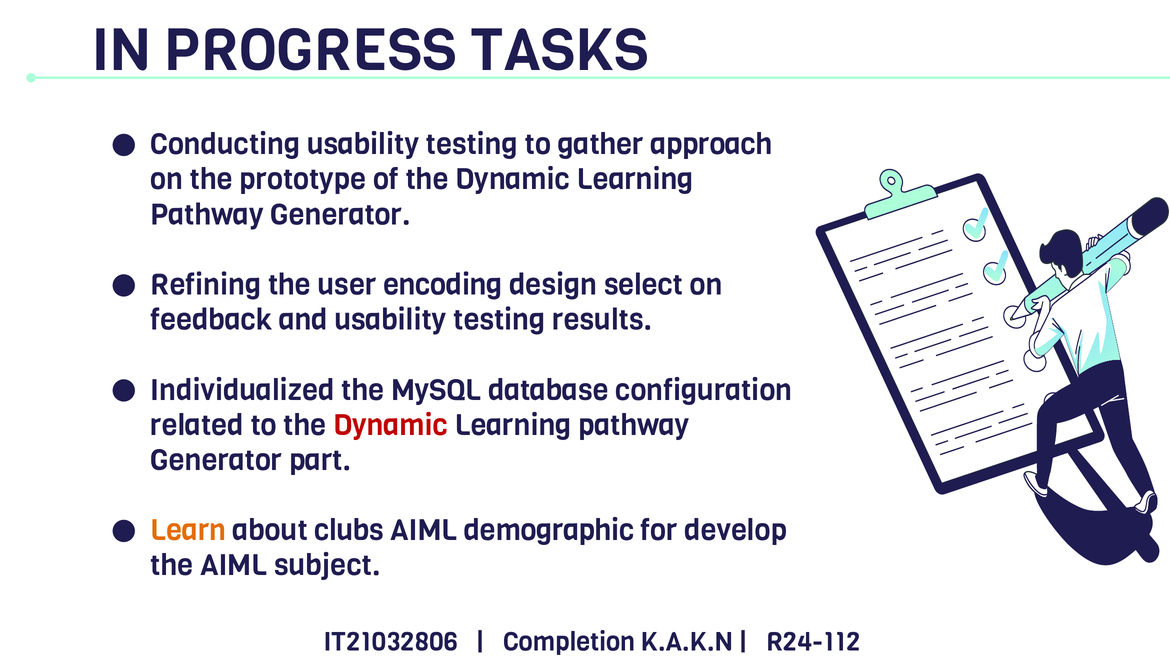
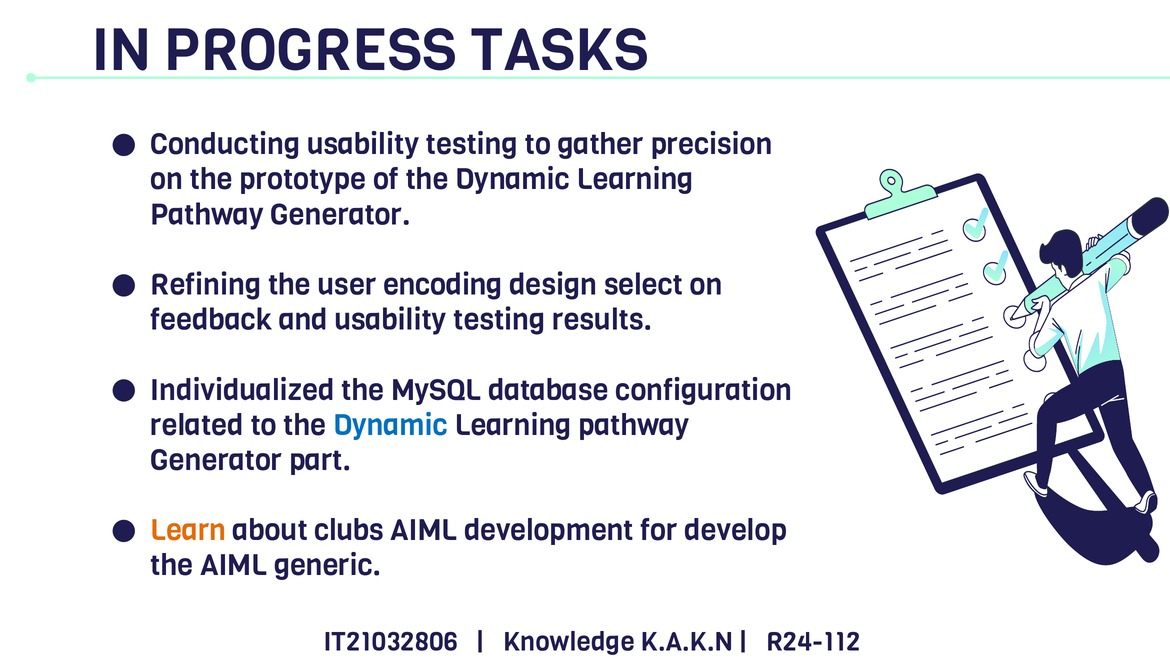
approach: approach -> precision (712, 145)
Dynamic colour: red -> blue (391, 426)
demographic: demographic -> development (549, 531)
subject: subject -> generic (328, 566)
Completion: Completion -> Knowledge (569, 642)
